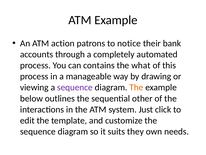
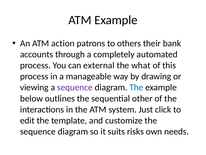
notice: notice -> others (129, 43)
contains: contains -> external (99, 65)
The colour: orange -> blue (136, 87)
they: they -> risks (135, 131)
